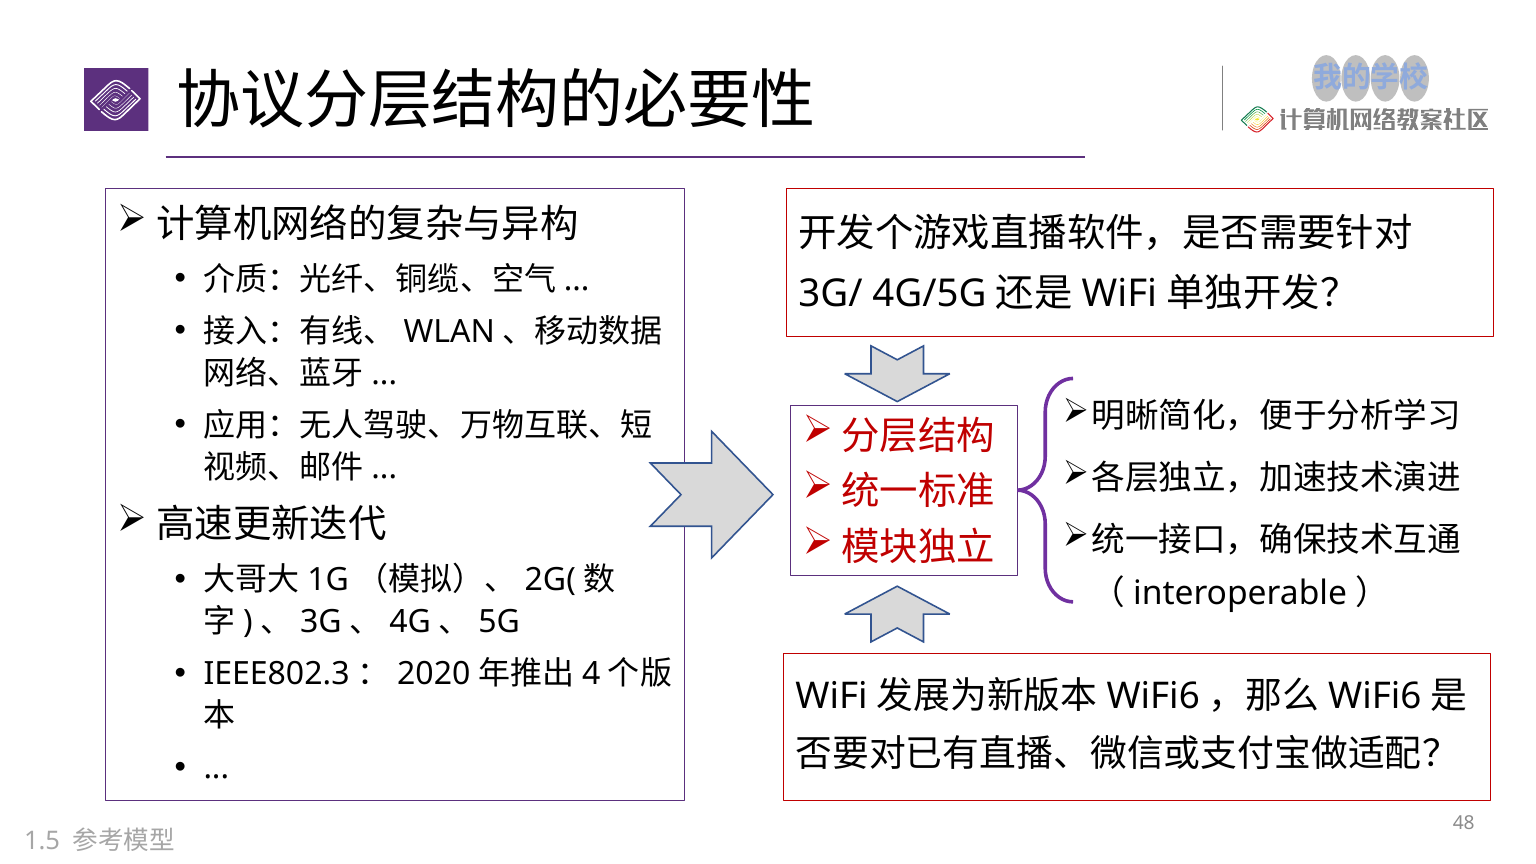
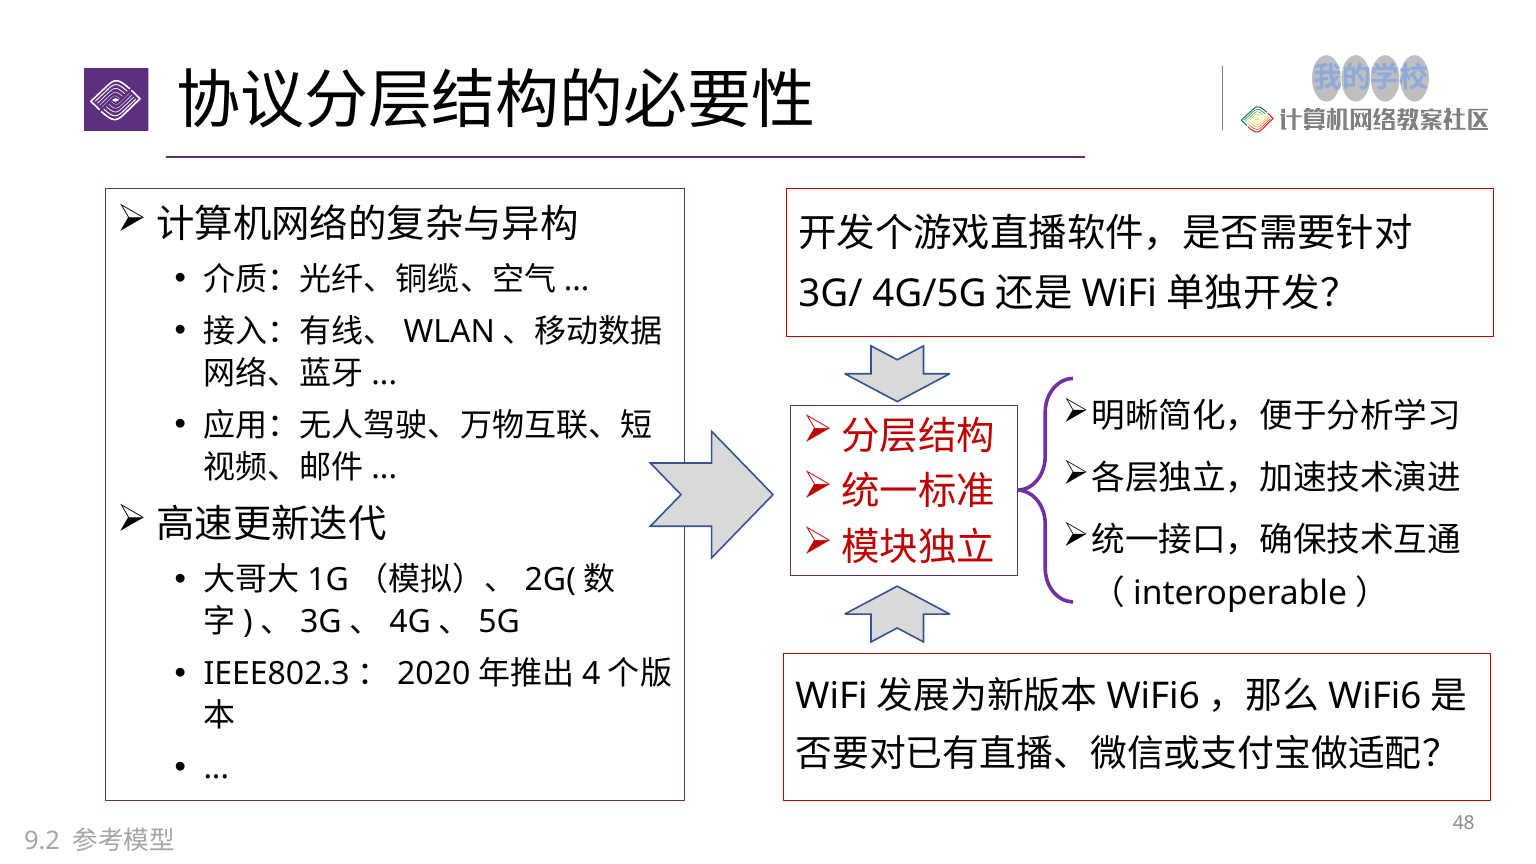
1.5: 1.5 -> 9.2 (42, 841)
